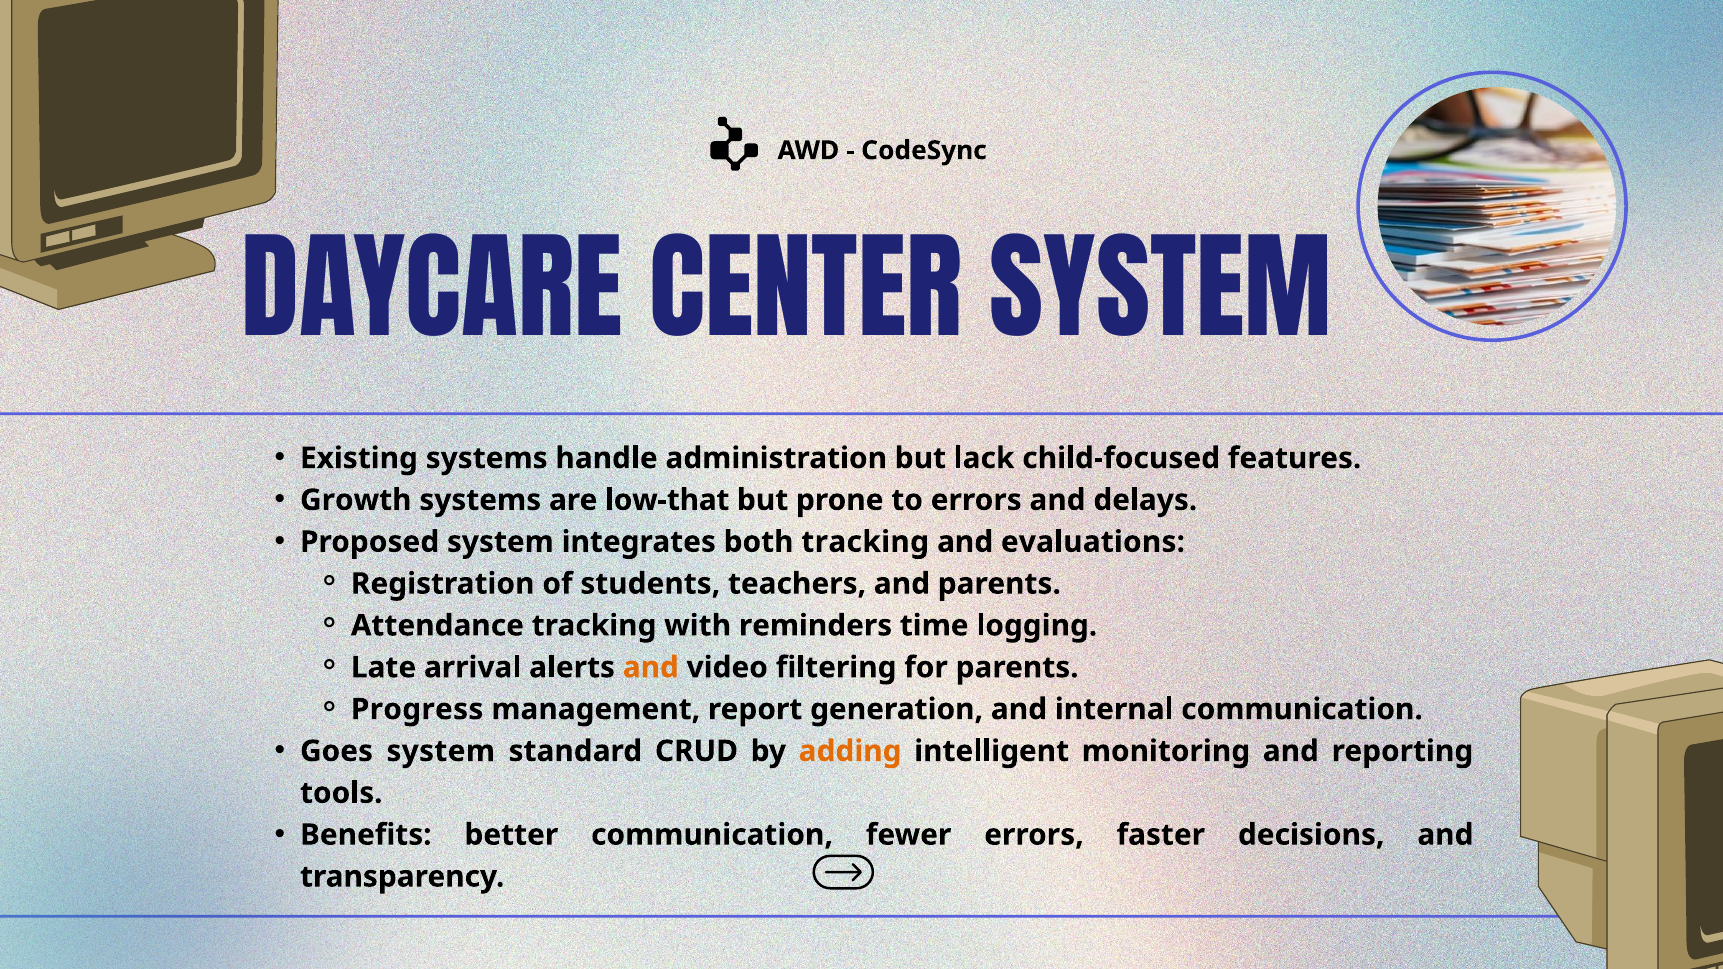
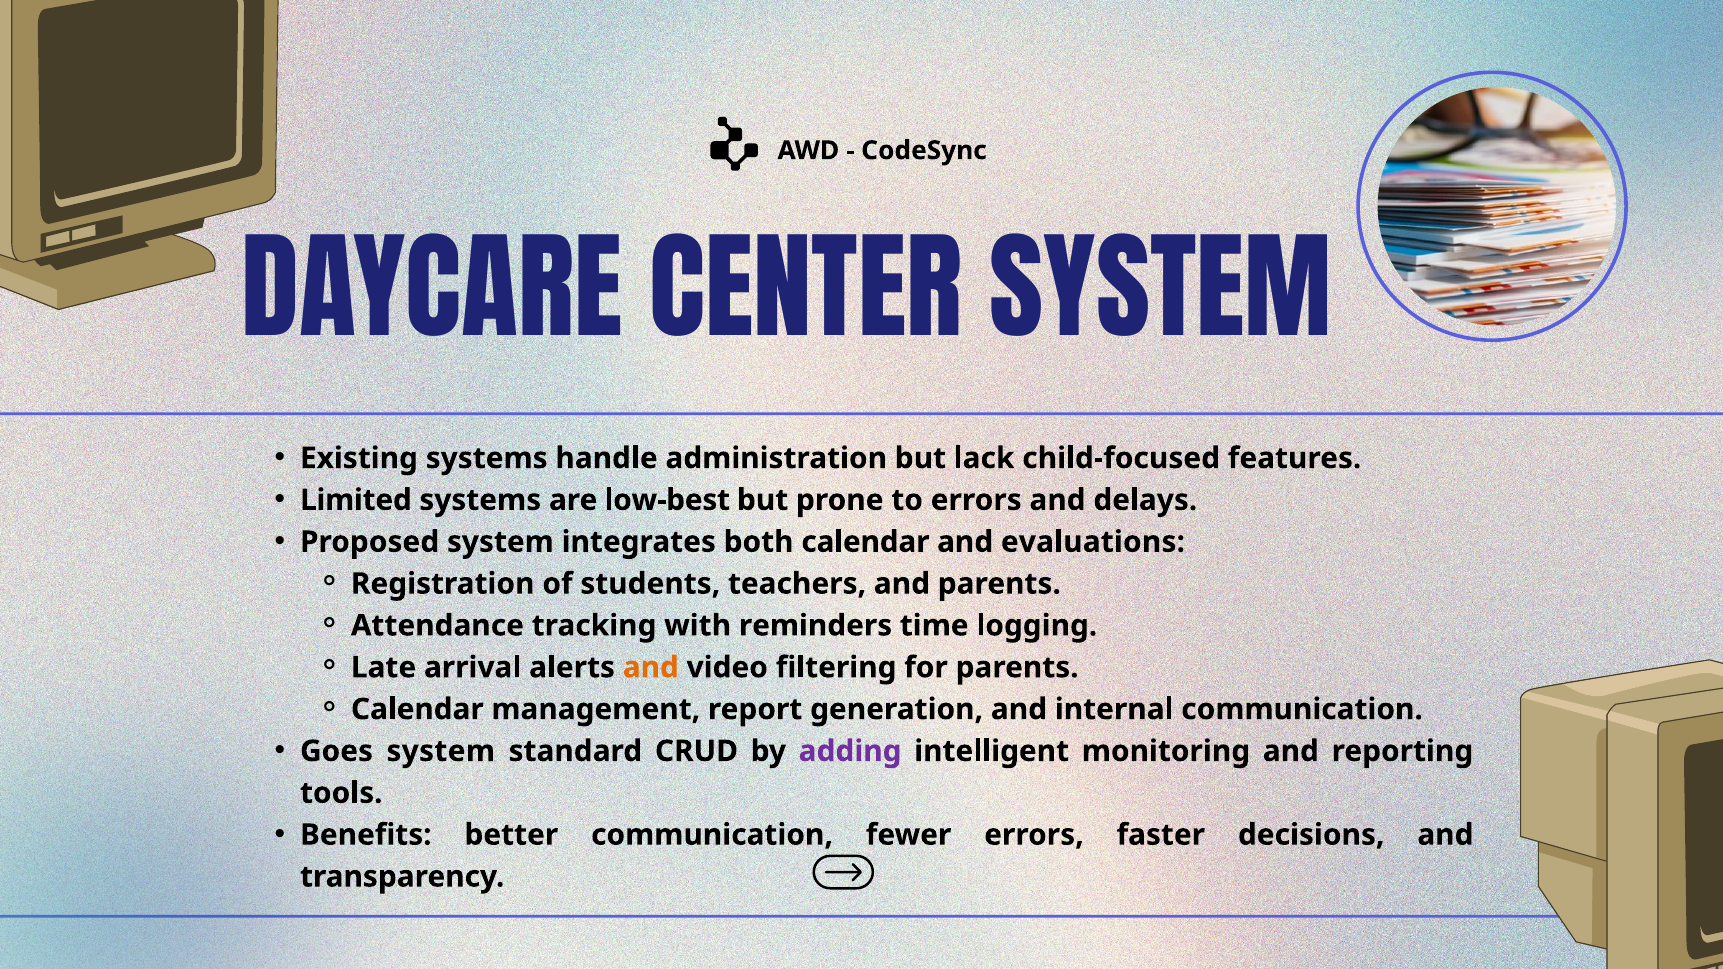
Growth: Growth -> Limited (356, 500)
low-that: low-that -> low-best (667, 500)
both tracking: tracking -> calendar (865, 542)
Progress: Progress -> Calendar (417, 709)
adding colour: orange -> purple (850, 751)
